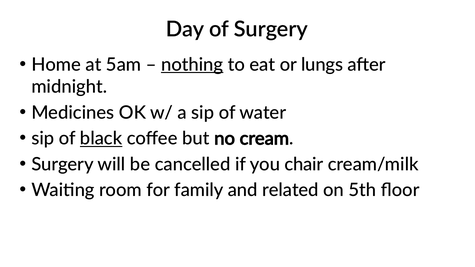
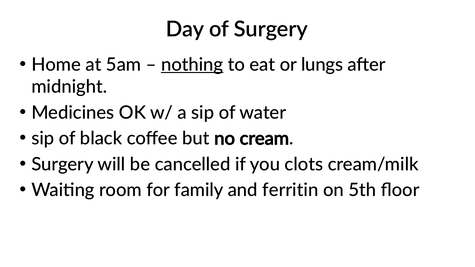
black underline: present -> none (101, 139)
chair: chair -> clots (304, 164)
related: related -> ferritin (290, 190)
